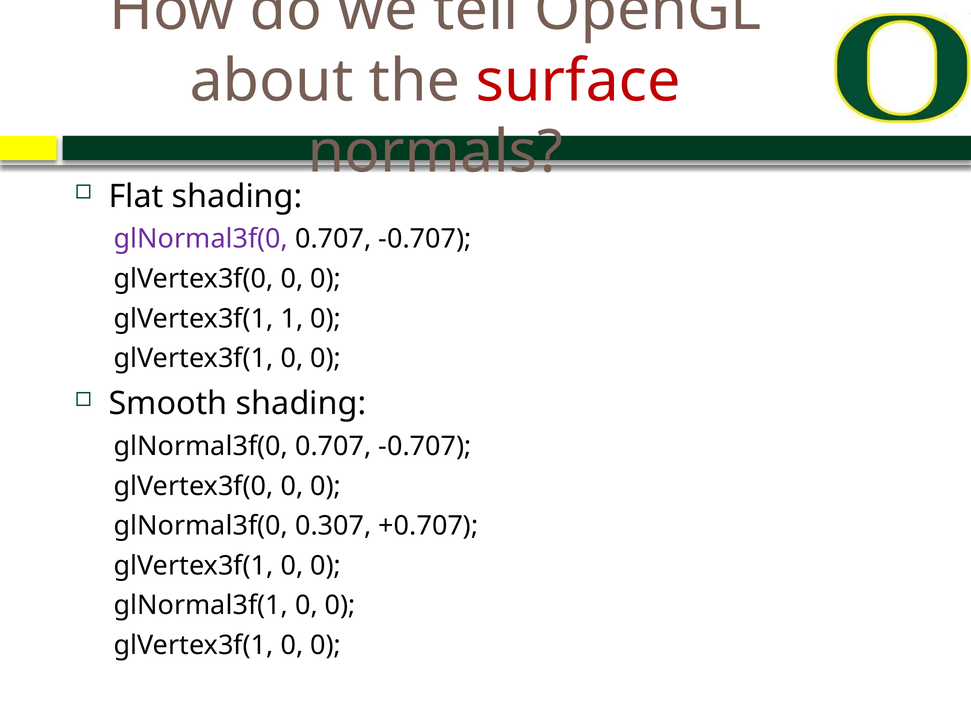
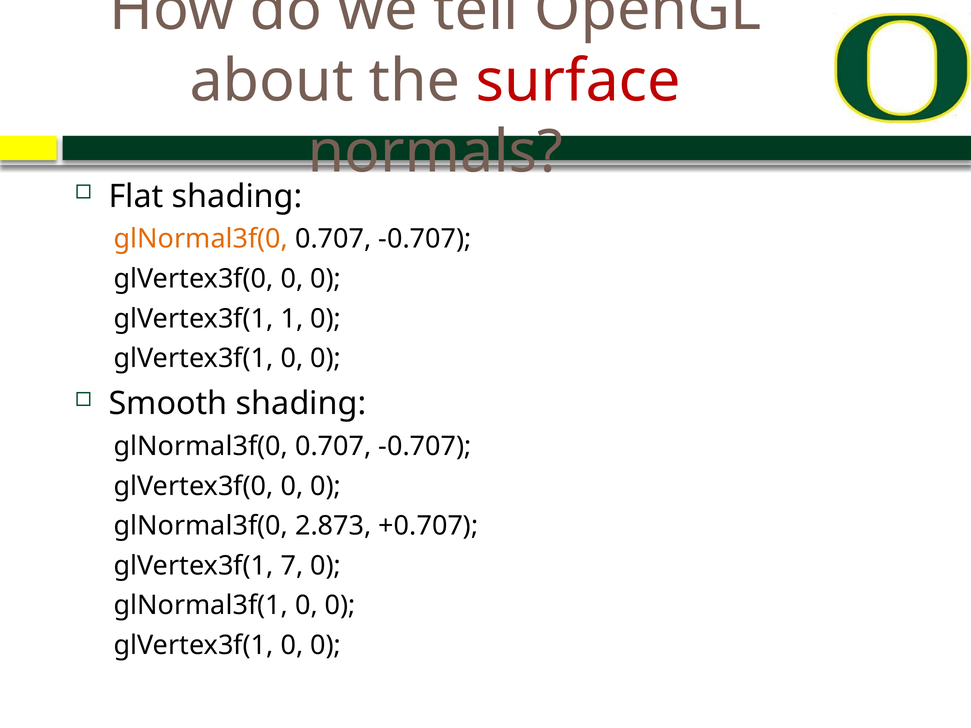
glNormal3f(0 colour: purple -> orange (201, 239)
0.307: 0.307 -> 2.873 (333, 526)
0: 0 -> 7 (292, 566)
